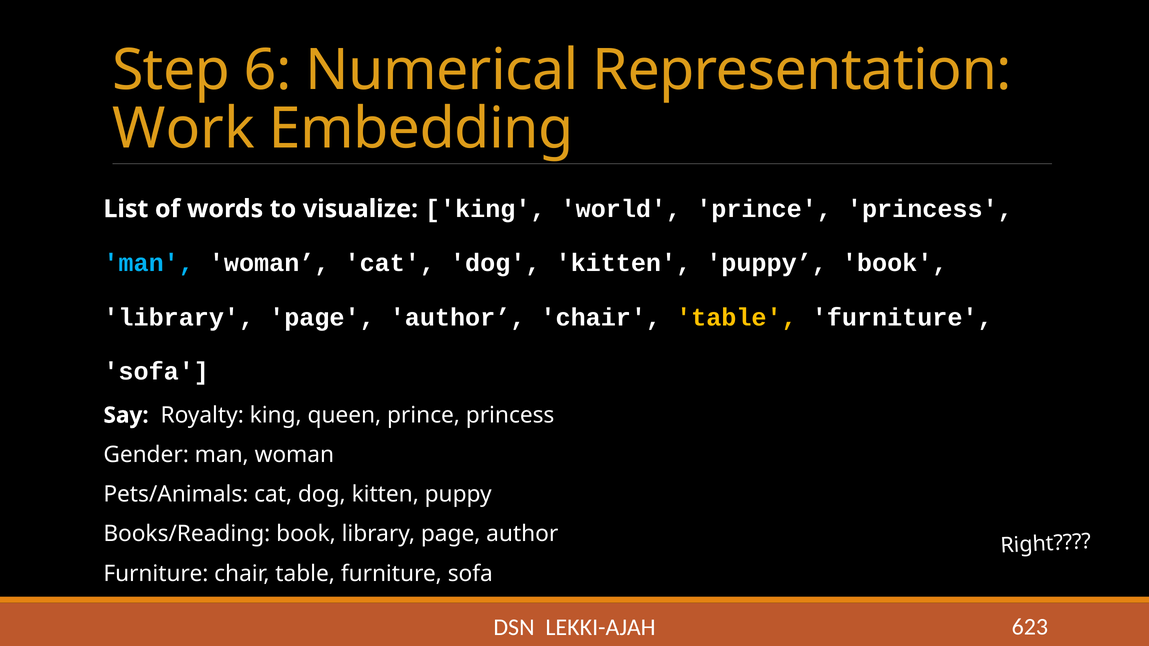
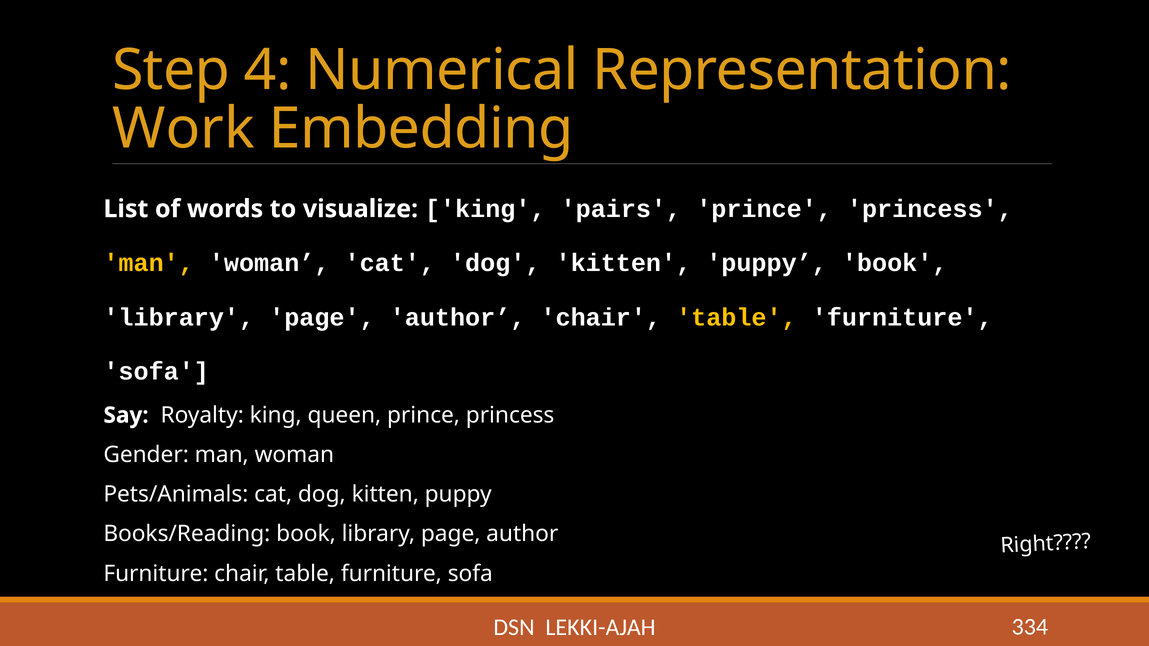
6: 6 -> 4 (268, 70)
world: world -> pairs (621, 209)
man colour: light blue -> yellow (149, 263)
623: 623 -> 334 (1030, 627)
